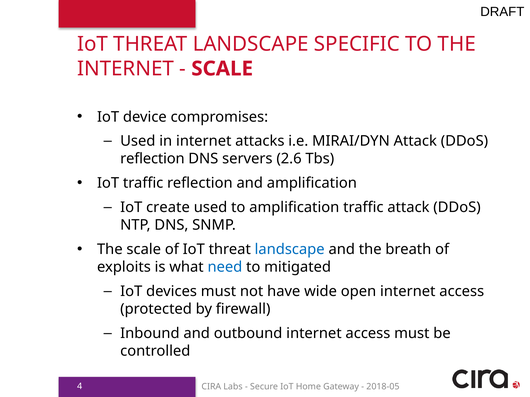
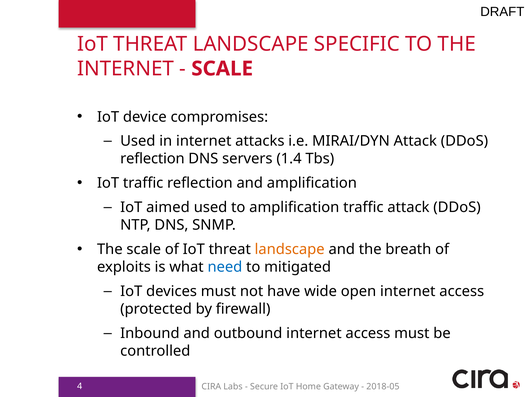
2.6: 2.6 -> 1.4 (289, 159)
create: create -> aimed (168, 208)
landscape colour: blue -> orange (290, 250)
